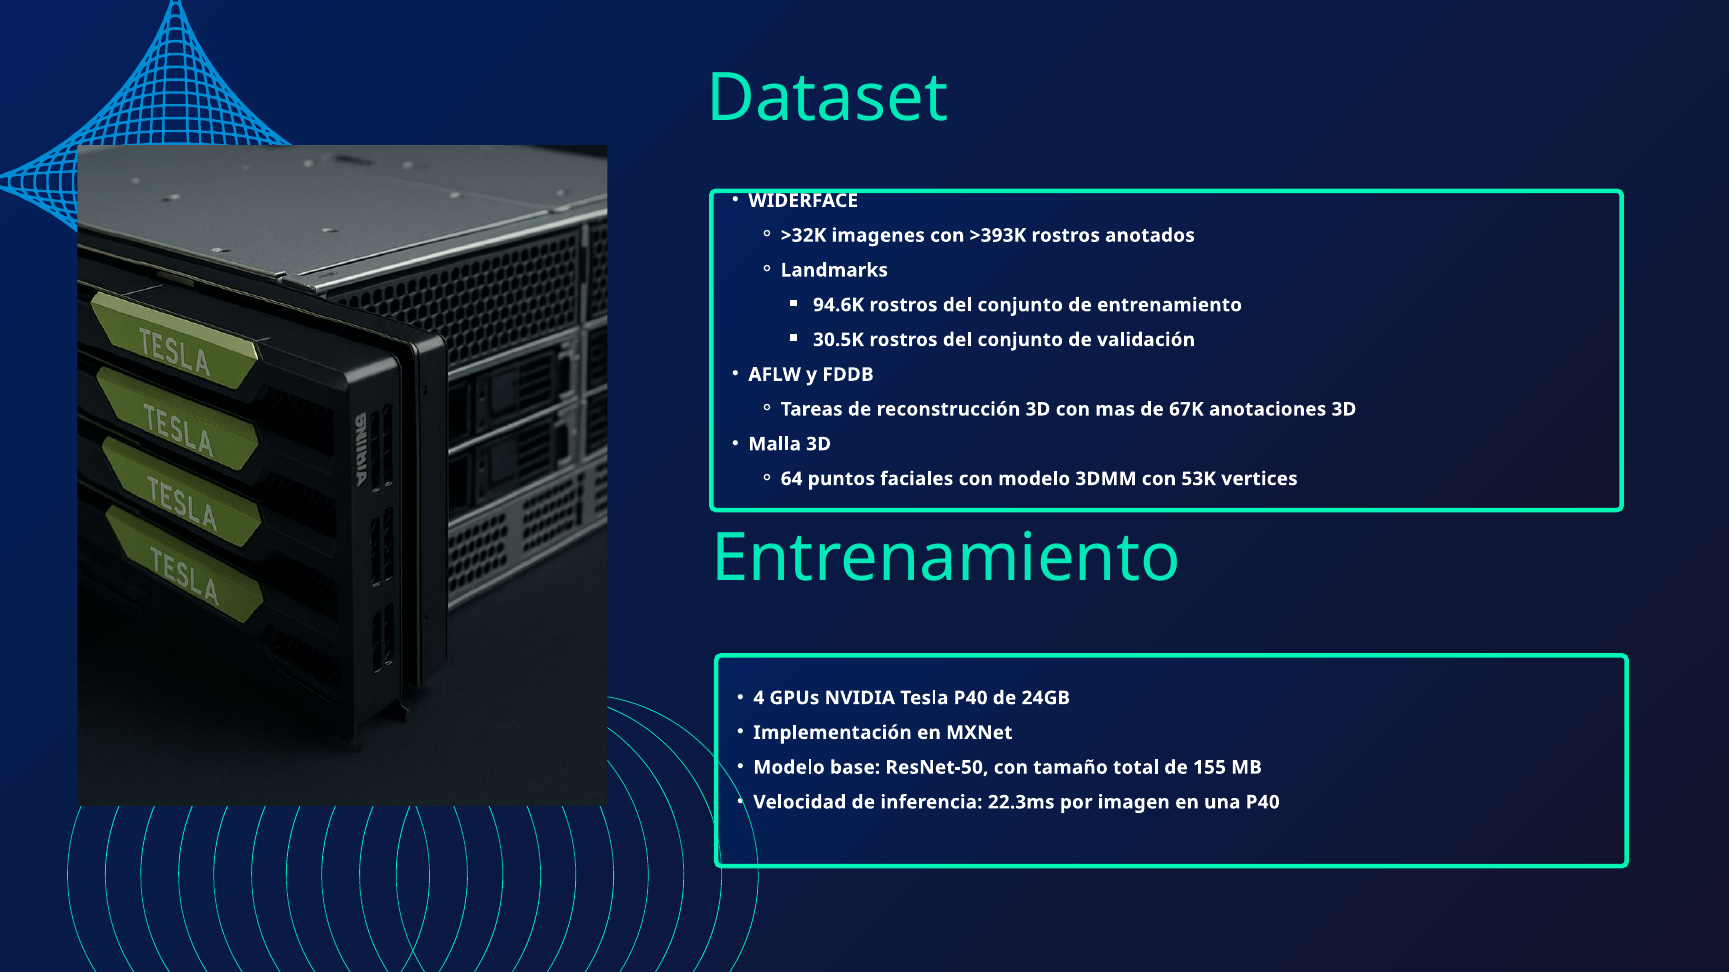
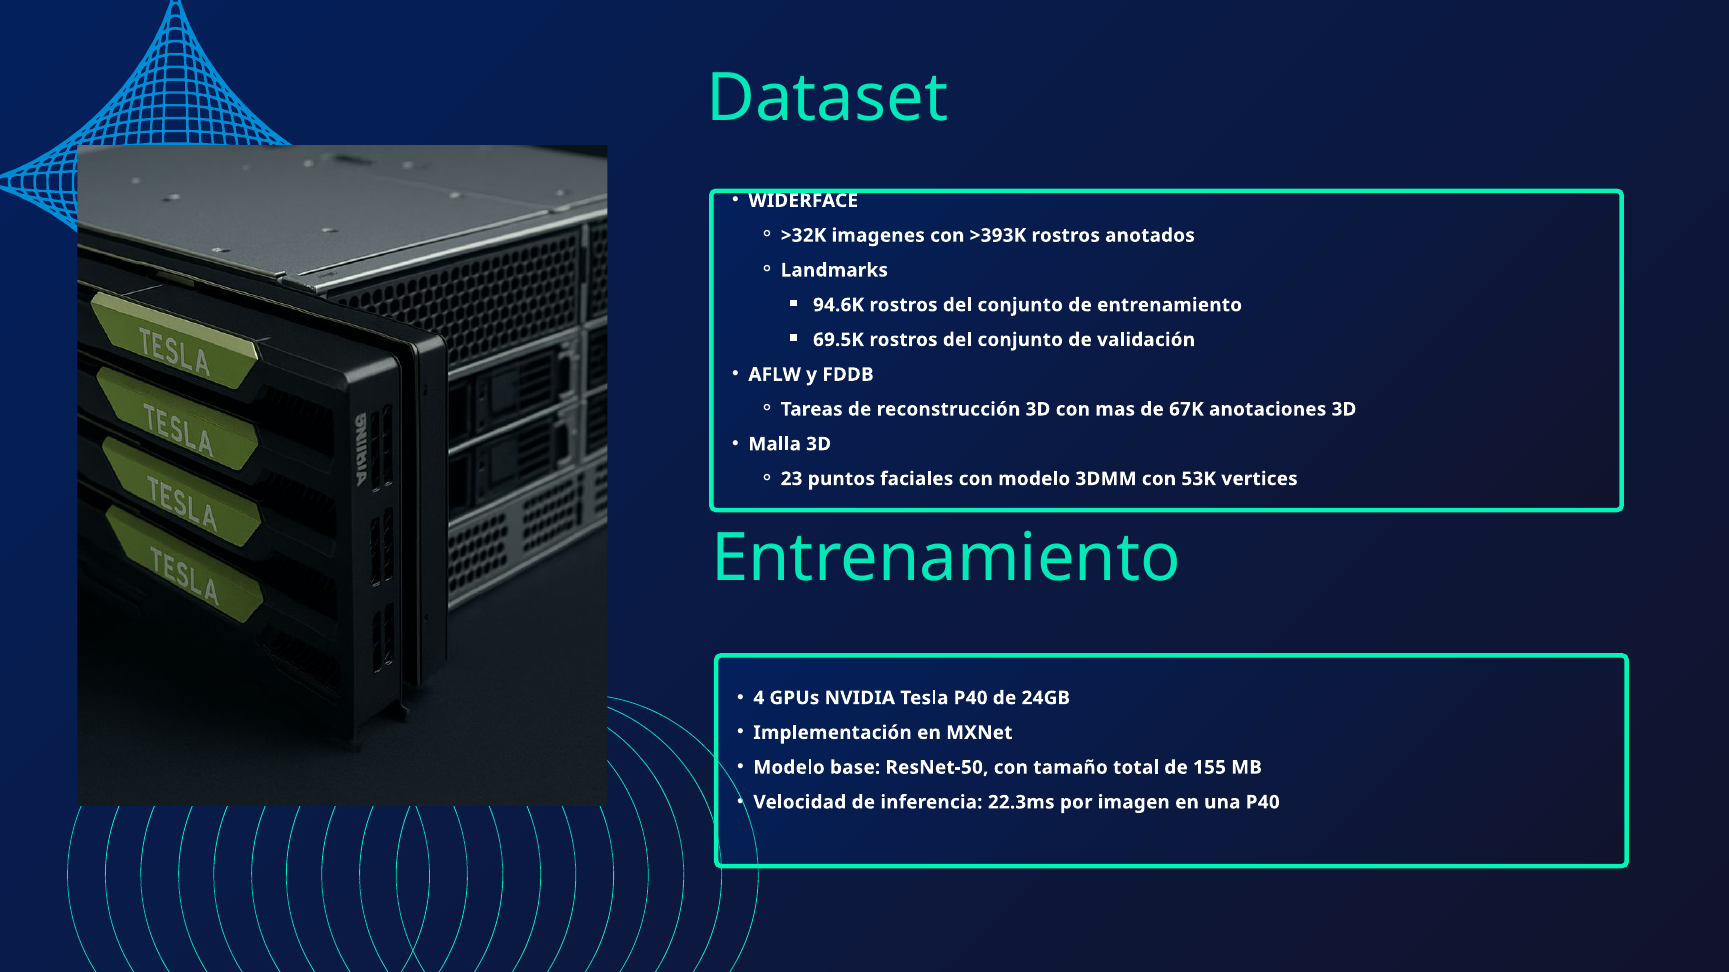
30.5K: 30.5K -> 69.5K (839, 340)
64: 64 -> 23 (792, 479)
